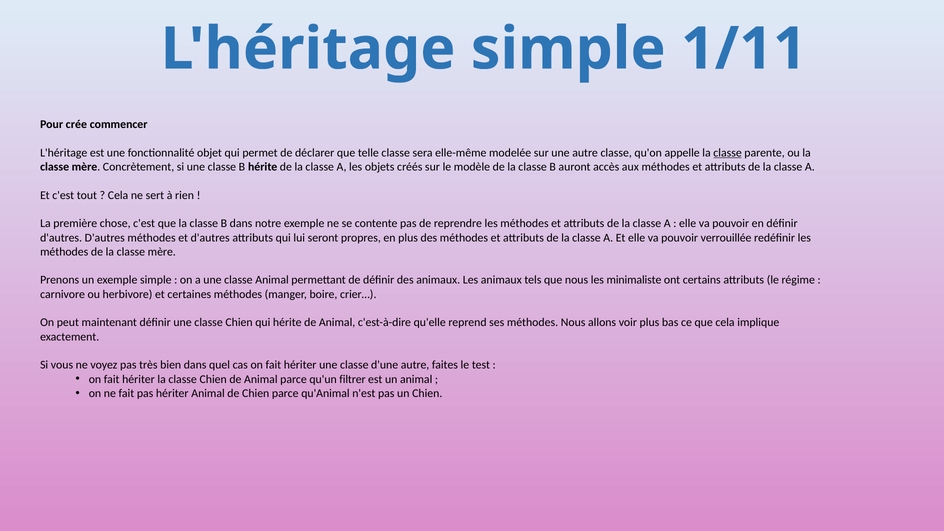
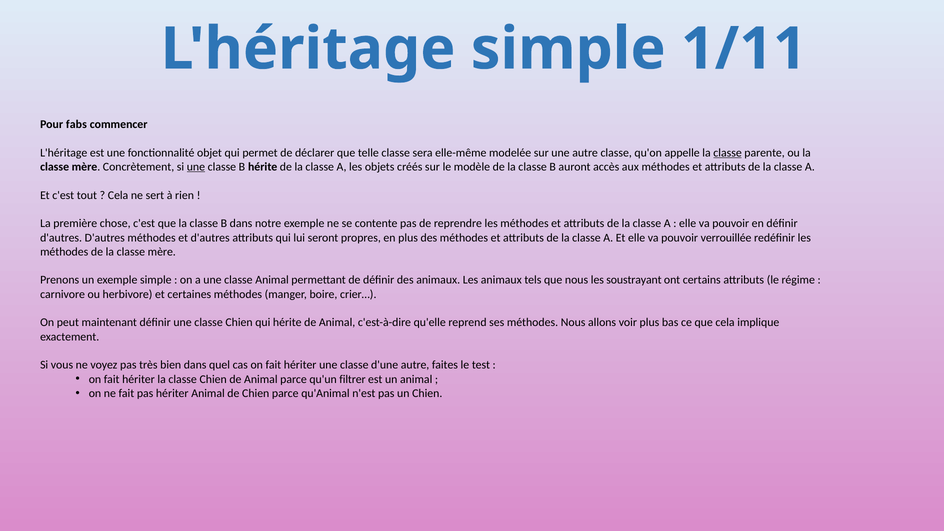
crée: crée -> fabs (76, 124)
une underline: none -> present (196, 167)
minimaliste: minimaliste -> soustrayant (634, 280)
